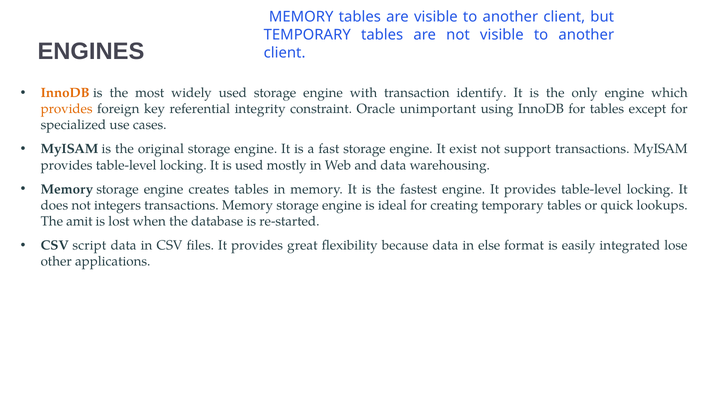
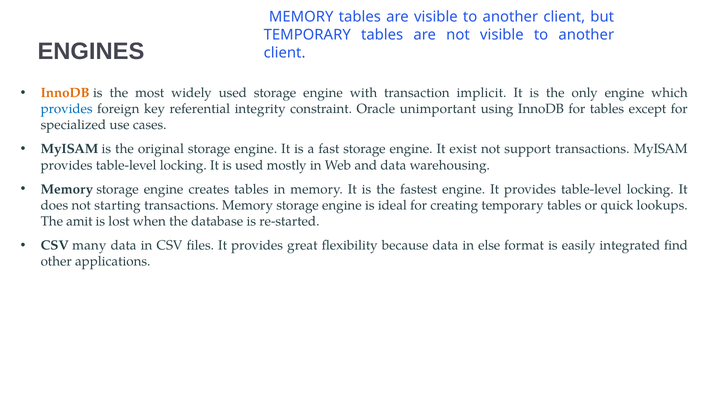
identify: identify -> implicit (481, 93)
provides colour: orange -> blue (67, 109)
integers: integers -> starting (117, 205)
script: script -> many (89, 245)
lose: lose -> find (676, 245)
